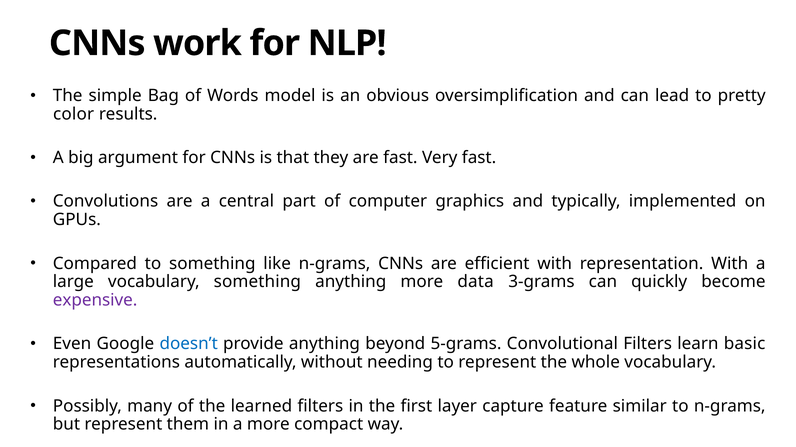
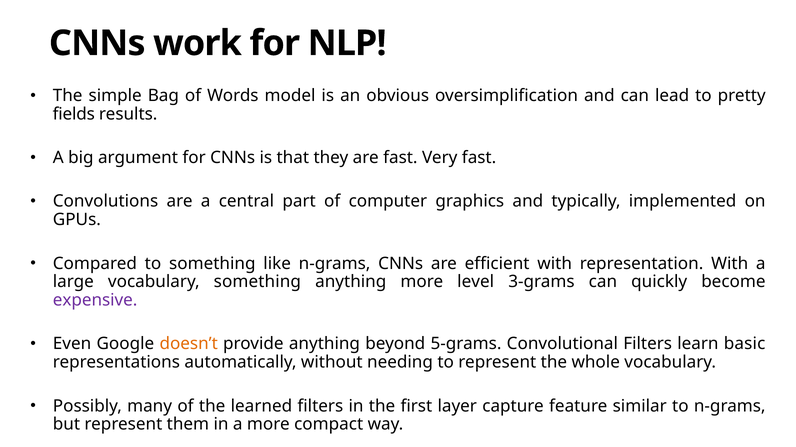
color: color -> fields (74, 114)
data: data -> level (476, 282)
doesn’t colour: blue -> orange (189, 344)
